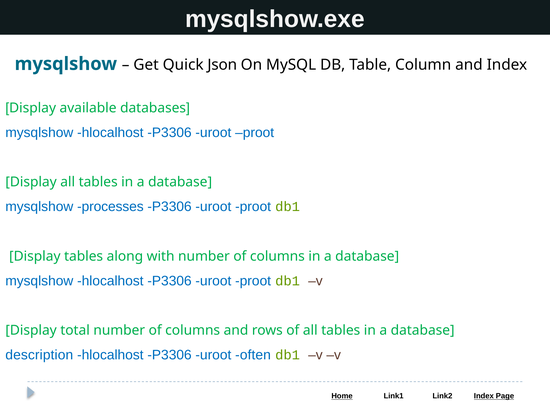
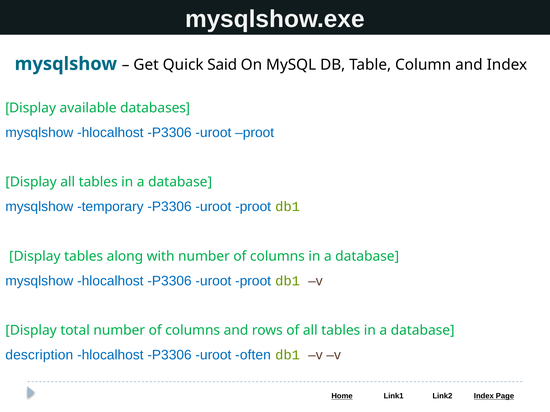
Json: Json -> Said (222, 65)
processes: processes -> temporary (110, 207)
